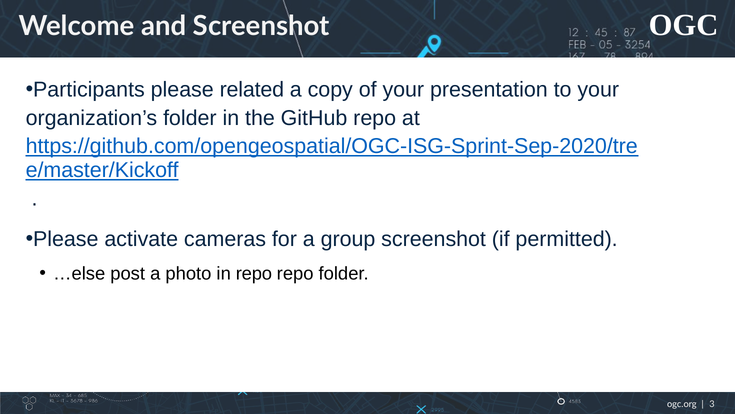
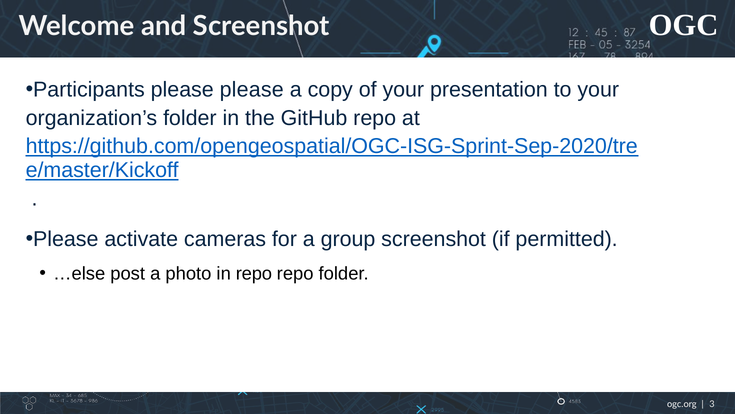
please related: related -> please (252, 90)
